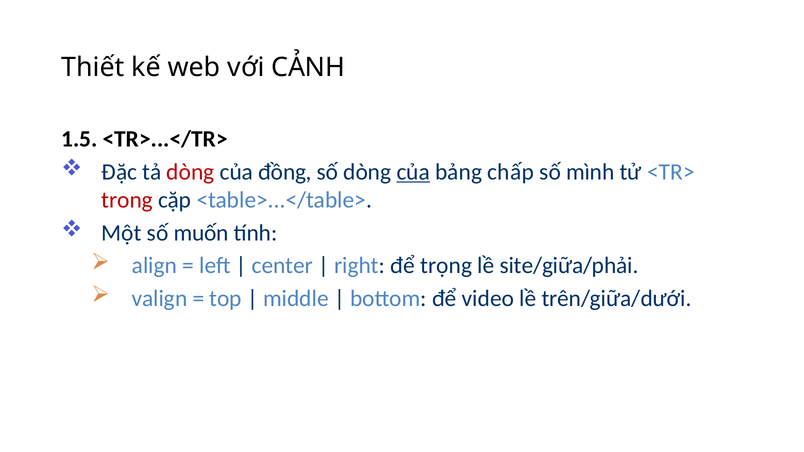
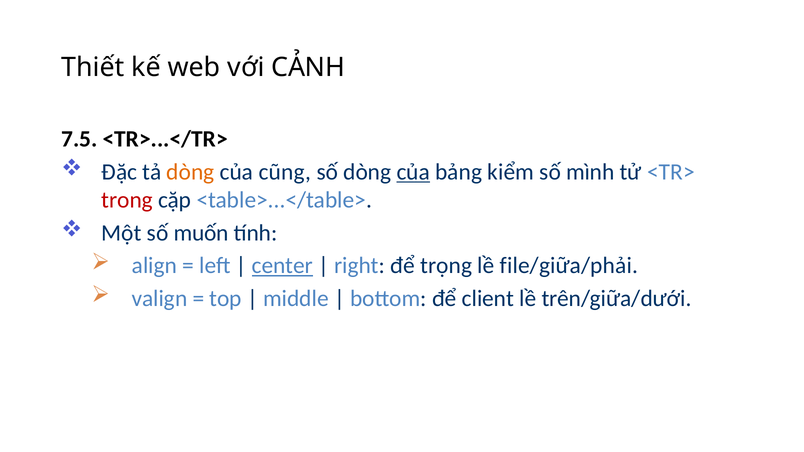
1.5: 1.5 -> 7.5 (79, 139)
dòng colour: red -> orange (190, 172)
đồng: đồng -> cũng (285, 172)
chấp: chấp -> kiểm (511, 172)
center underline: none -> present (282, 266)
site/giữa/phải: site/giữa/phải -> file/giữa/phải (569, 266)
video: video -> client (488, 299)
